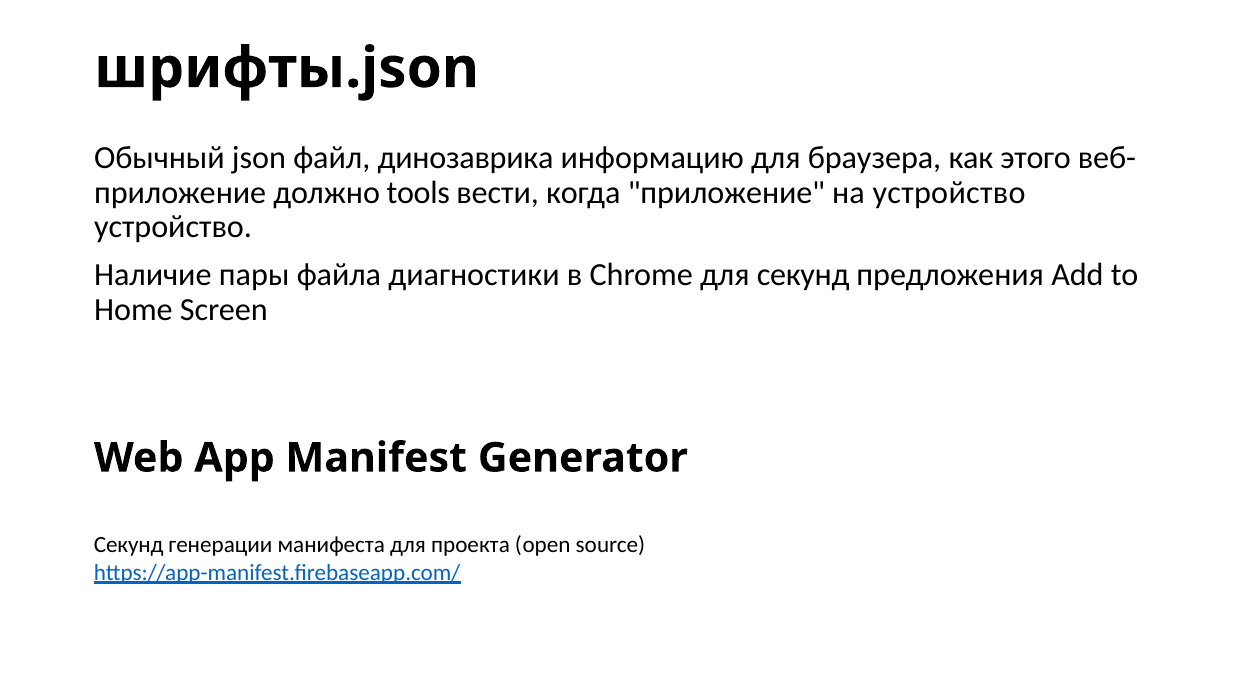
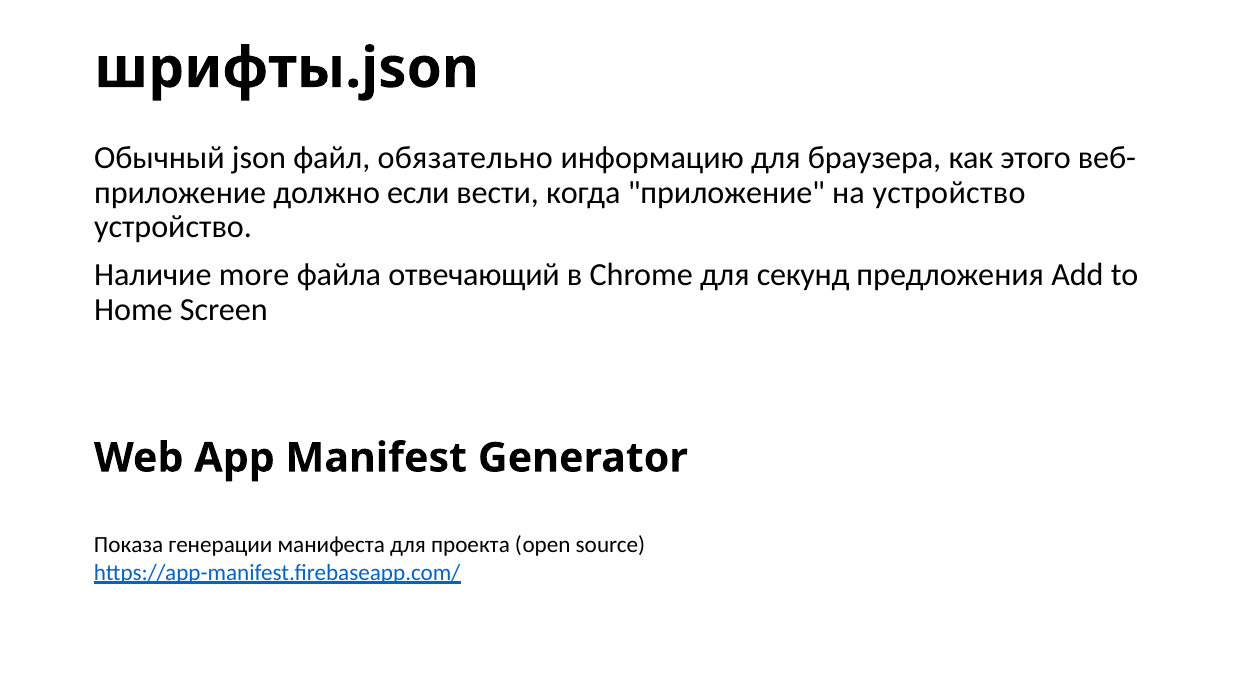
динозаврика: динозаврика -> обязательно (465, 158)
tools: tools -> если (418, 192)
пары: пары -> more (254, 275)
диагностики: диагностики -> отвечающий (474, 275)
Секунд: Секунд -> Показа (129, 544)
